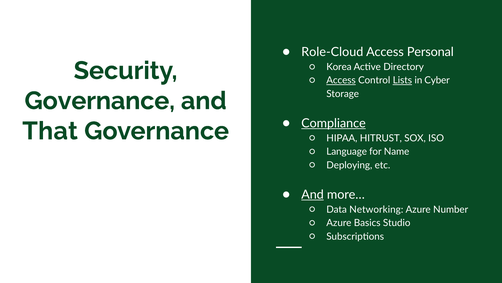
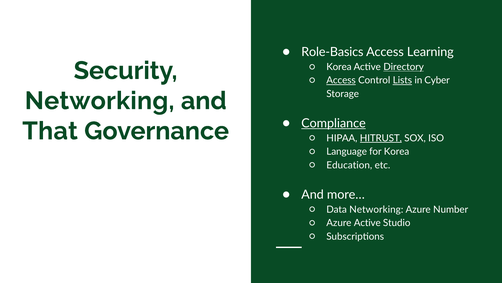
Role-Cloud: Role-Cloud -> Role-Basics (332, 52)
Personal: Personal -> Learning (430, 52)
Directory underline: none -> present (404, 67)
Governance: Governance -> Networking (100, 101)
HITRUST underline: none -> present (381, 138)
for Name: Name -> Korea (397, 151)
Deploying: Deploying -> Education (349, 165)
And underline: present -> none (313, 194)
Azure Basics: Basics -> Active (367, 223)
